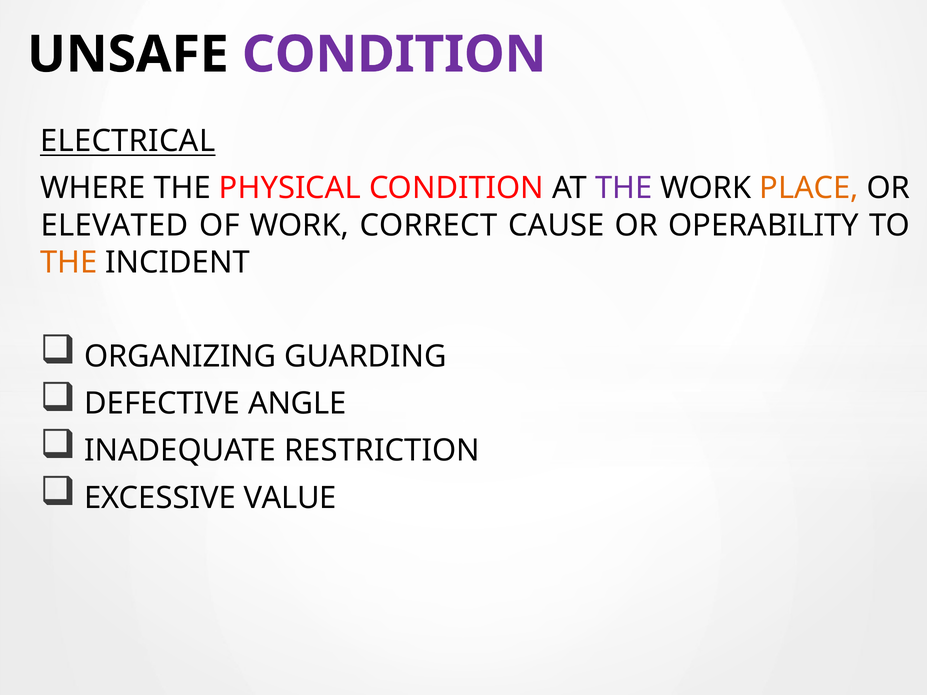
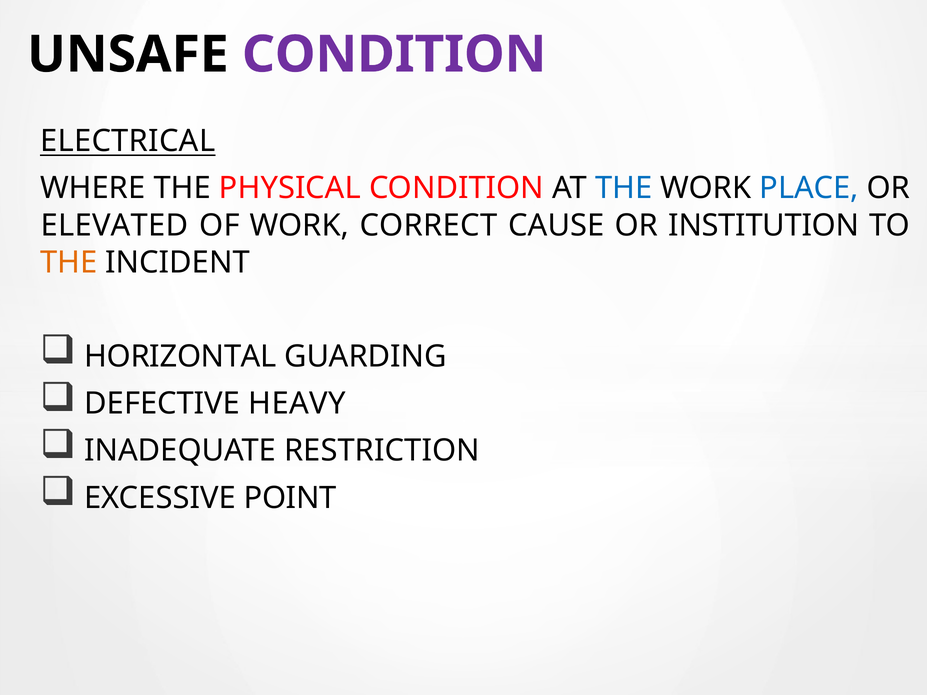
THE colour: purple -> blue (624, 188)
PLACE colour: orange -> blue (809, 188)
OPERABILITY: OPERABILITY -> INSTITUTION (764, 225)
ORGANIZING: ORGANIZING -> HORIZONTAL (180, 357)
ANGLE: ANGLE -> HEAVY (297, 404)
VALUE: VALUE -> POINT (290, 498)
